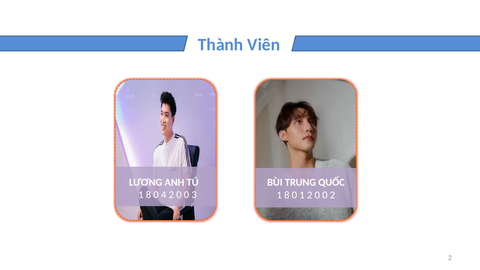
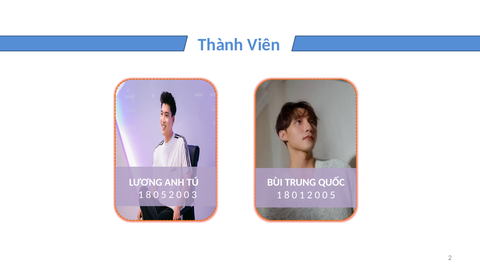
8 0 4: 4 -> 5 (164, 195)
0 0 2: 2 -> 5 (333, 195)
